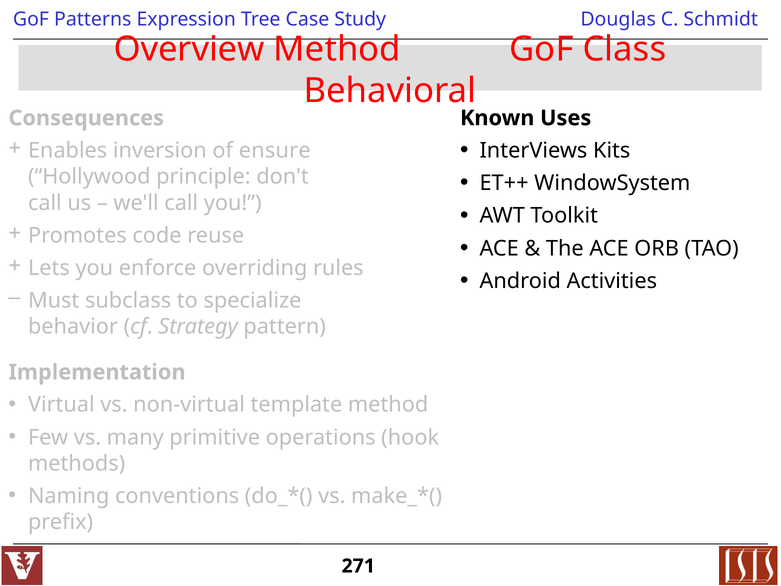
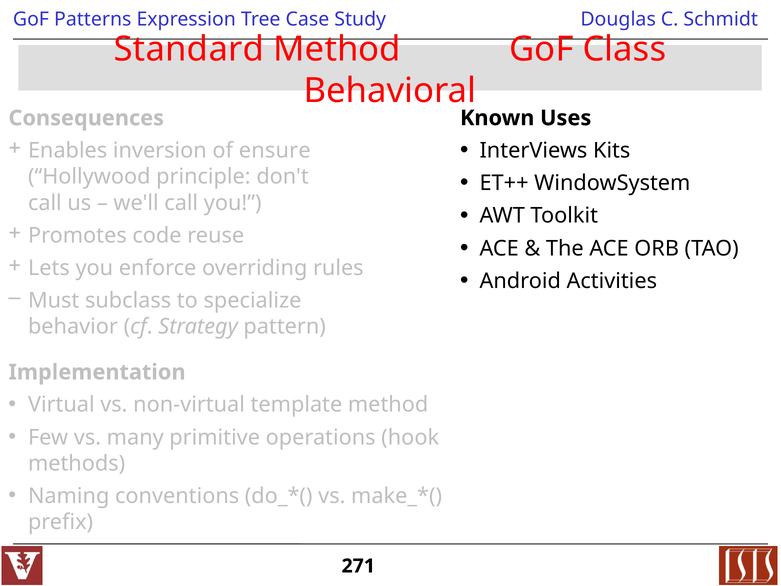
Overview: Overview -> Standard (189, 49)
